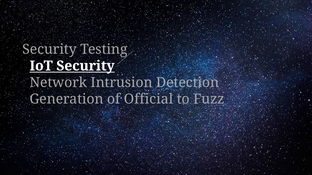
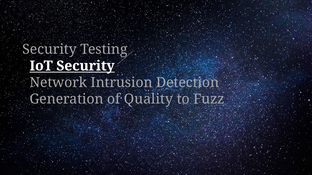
Official: Official -> Quality (148, 99)
